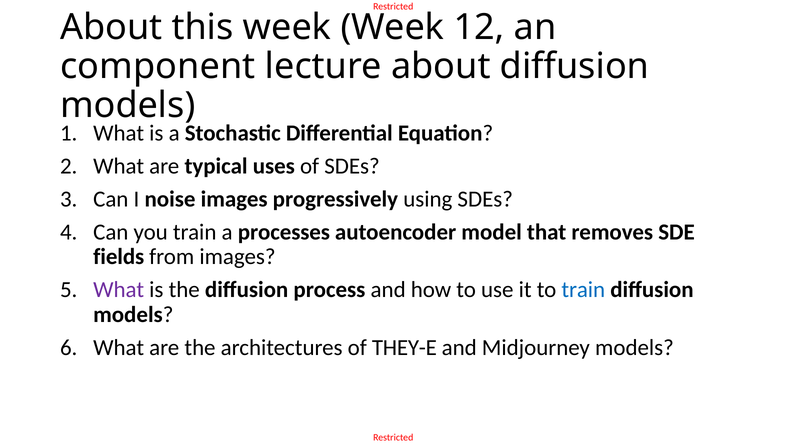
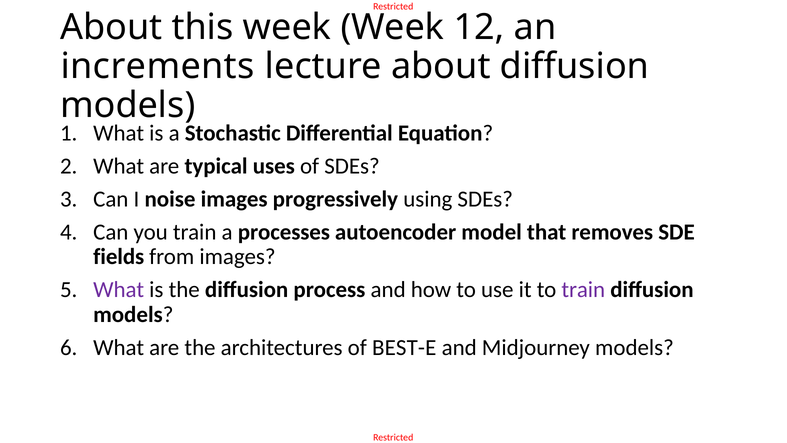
component: component -> increments (158, 66)
train colour: blue -> purple (583, 290)
THEY-E: THEY-E -> BEST-E (404, 347)
